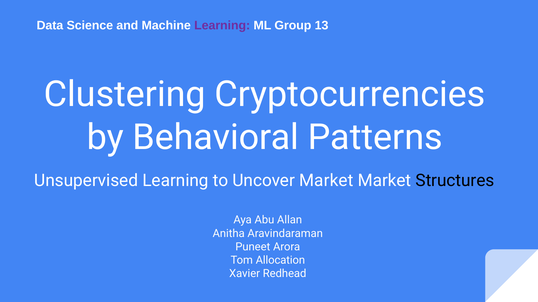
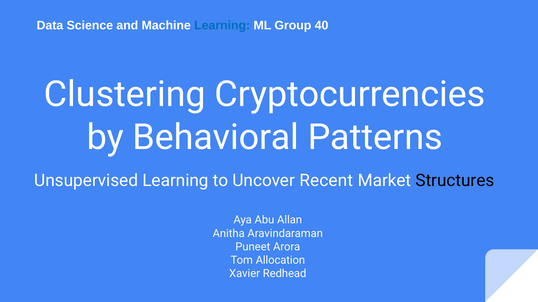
Learning colour: purple -> blue (222, 26)
13: 13 -> 40 (322, 26)
Uncover Market: Market -> Recent (326, 181)
